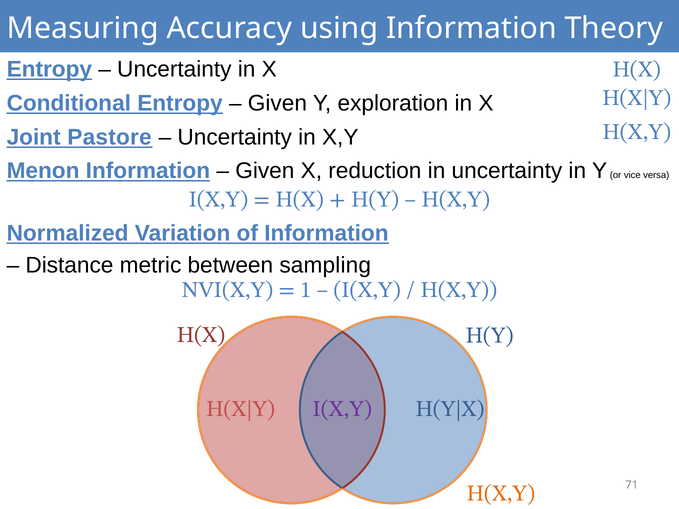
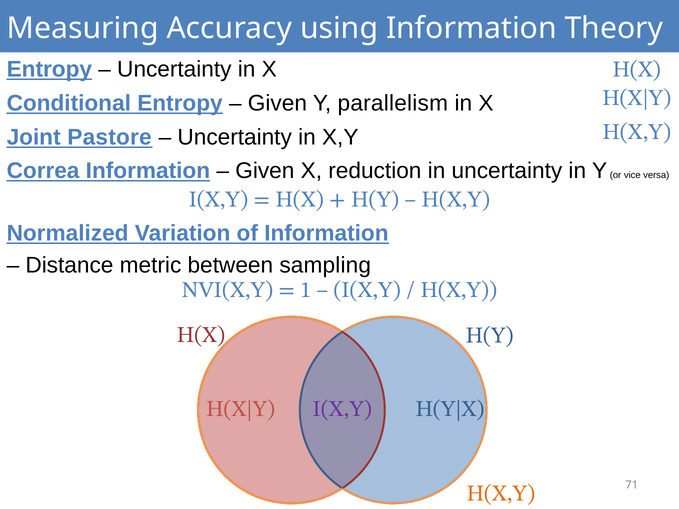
exploration: exploration -> parallelism (393, 103)
Menon: Menon -> Correa (43, 171)
